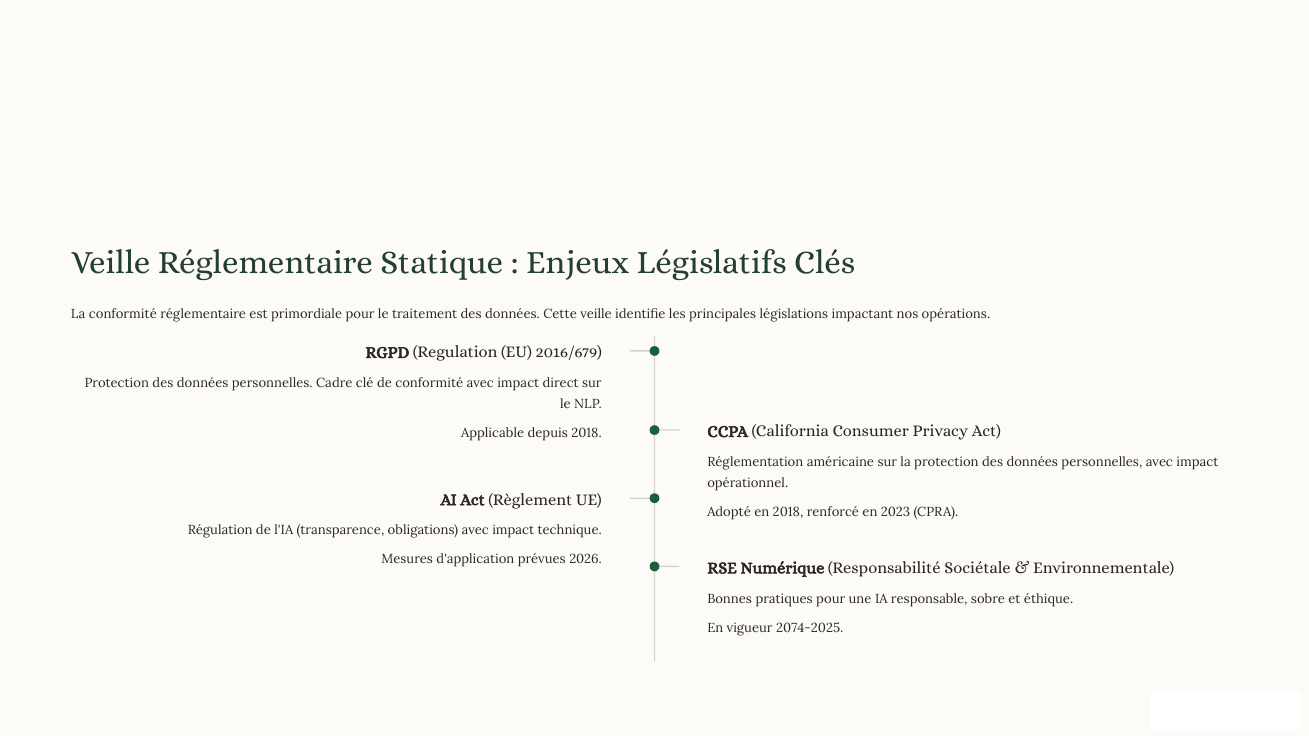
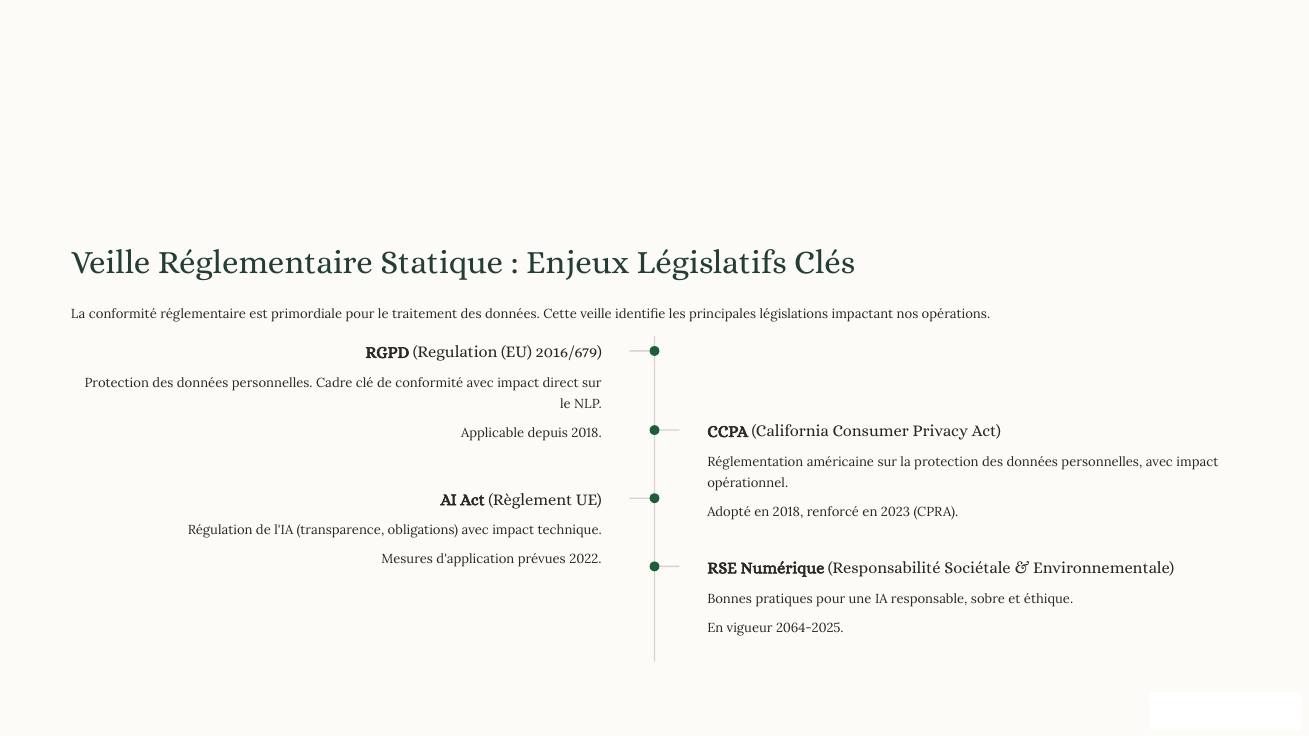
2026: 2026 -> 2022 (585, 560)
2074-2025: 2074-2025 -> 2064-2025 (810, 628)
